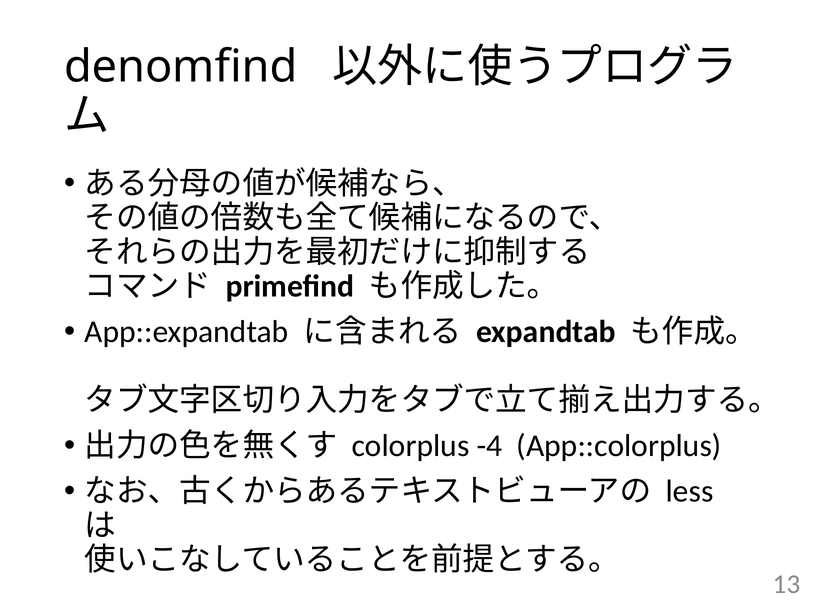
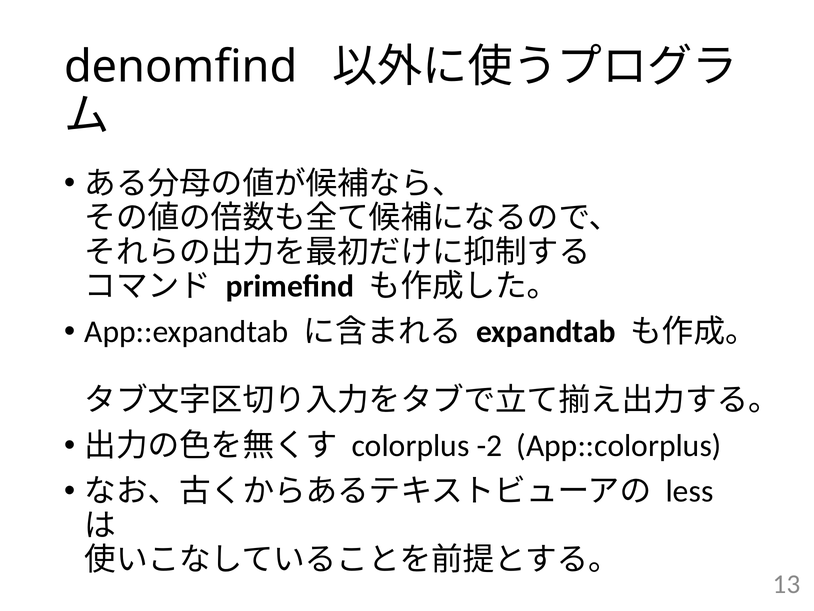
-4: -4 -> -2 (489, 445)
